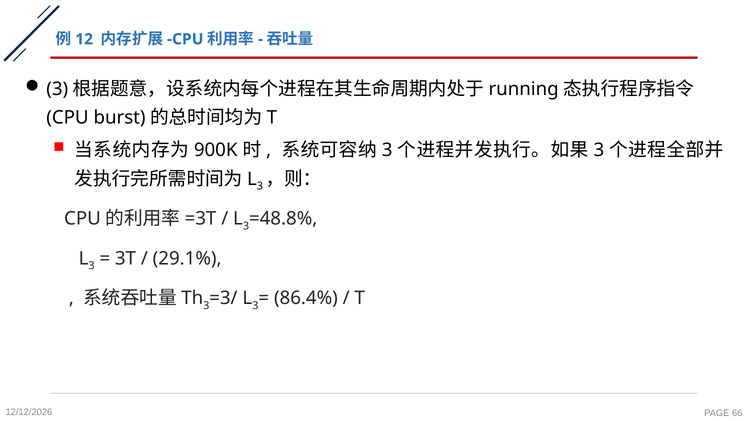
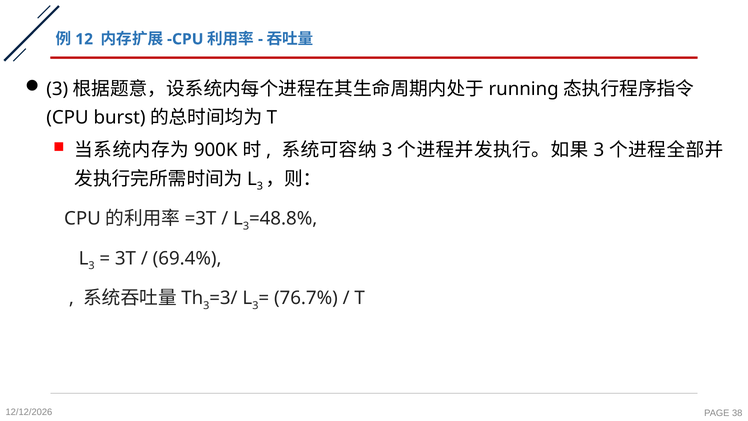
29.1%: 29.1% -> 69.4% (187, 258)
86.4%: 86.4% -> 76.7% (306, 298)
66: 66 -> 38 (737, 413)
